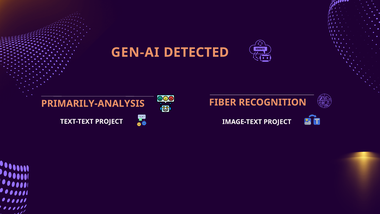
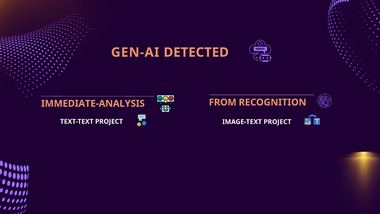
FIBER: FIBER -> FROM (223, 102)
PRIMARILY-ANALYSIS: PRIMARILY-ANALYSIS -> IMMEDIATE-ANALYSIS (93, 103)
